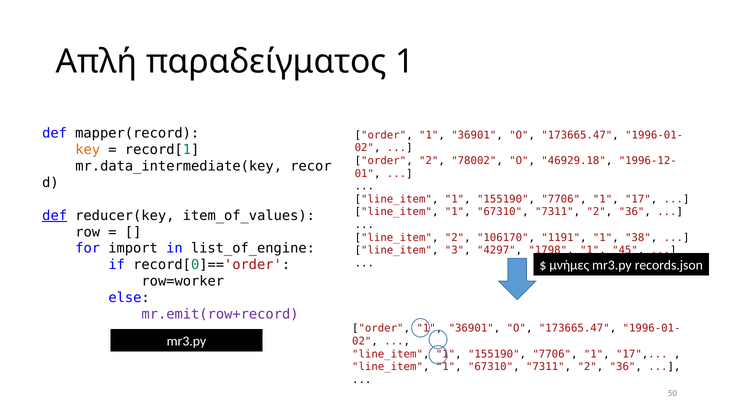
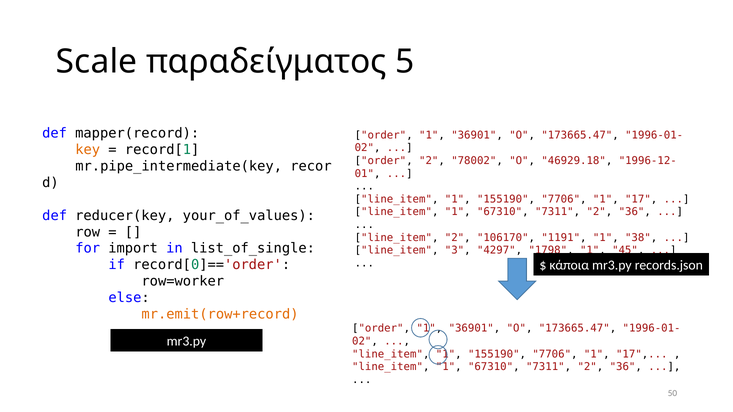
Απλή: Απλή -> Scale (97, 62)
παραδείγματος 1: 1 -> 5 (405, 62)
mr.data_intermediate(key: mr.data_intermediate(key -> mr.pipe_intermediate(key (179, 166)
def underline: present -> none (55, 216)
item_of_values: item_of_values -> your_of_values (249, 216)
list_of_engine: list_of_engine -> list_of_single (253, 249)
μνήμες: μνήμες -> κάποια (569, 265)
mr.emit(row+record colour: purple -> orange (220, 315)
